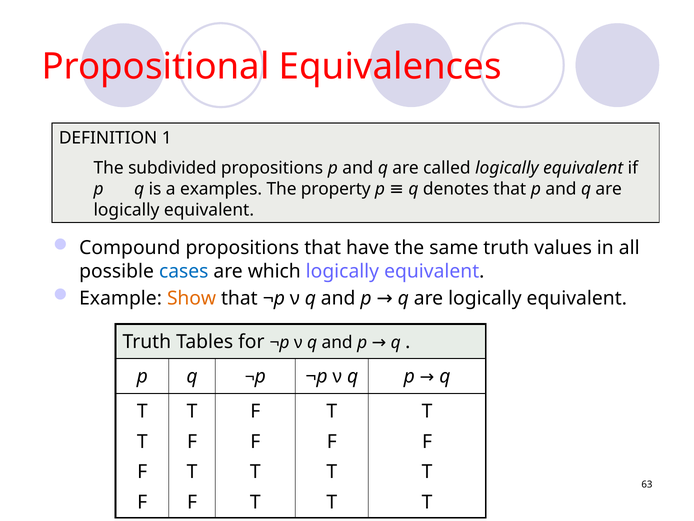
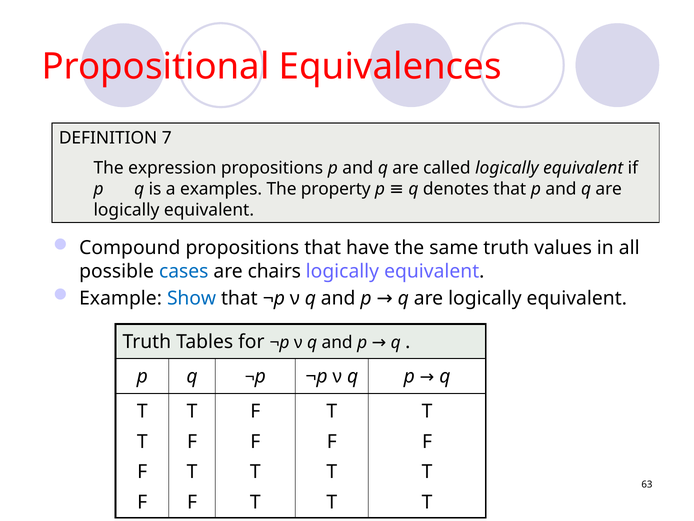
1: 1 -> 7 (167, 138)
subdivided: subdivided -> expression (172, 168)
which: which -> chairs (274, 271)
Show colour: orange -> blue (192, 298)
